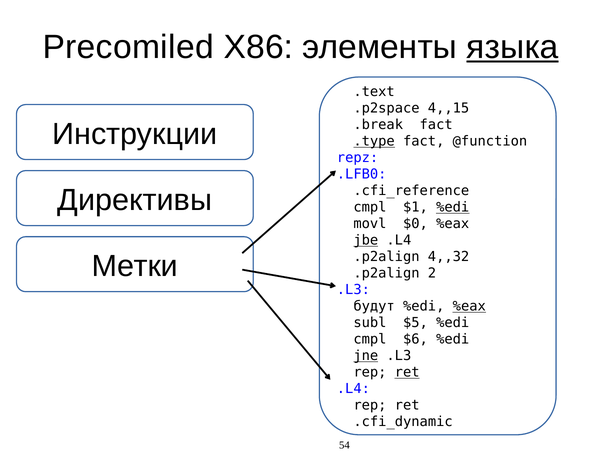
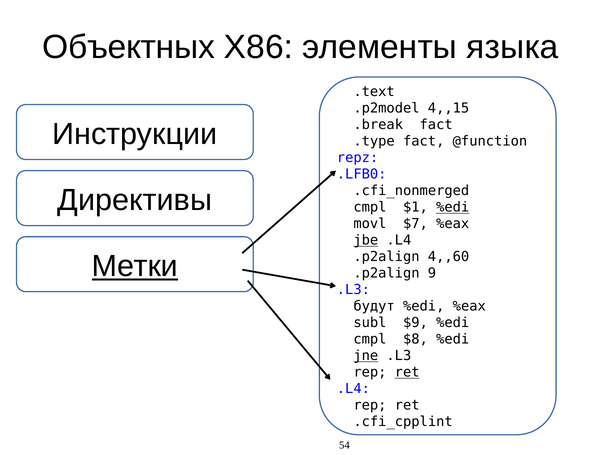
Precomiled: Precomiled -> Объектных (129, 47)
языка underline: present -> none (512, 47)
.p2space: .p2space -> .p2model (387, 108)
.type underline: present -> none (374, 141)
.cfi_reference: .cfi_reference -> .cfi_nonmerged (411, 191)
$0: $0 -> $7 (415, 224)
4,,32: 4,,32 -> 4,,60 (449, 257)
Метки underline: none -> present (135, 266)
2: 2 -> 9 (432, 273)
%eax underline: present -> none (469, 307)
$5: $5 -> $9 (415, 323)
$6: $6 -> $8 (415, 340)
.cfi_dynamic: .cfi_dynamic -> .cfi_cpplint (403, 422)
